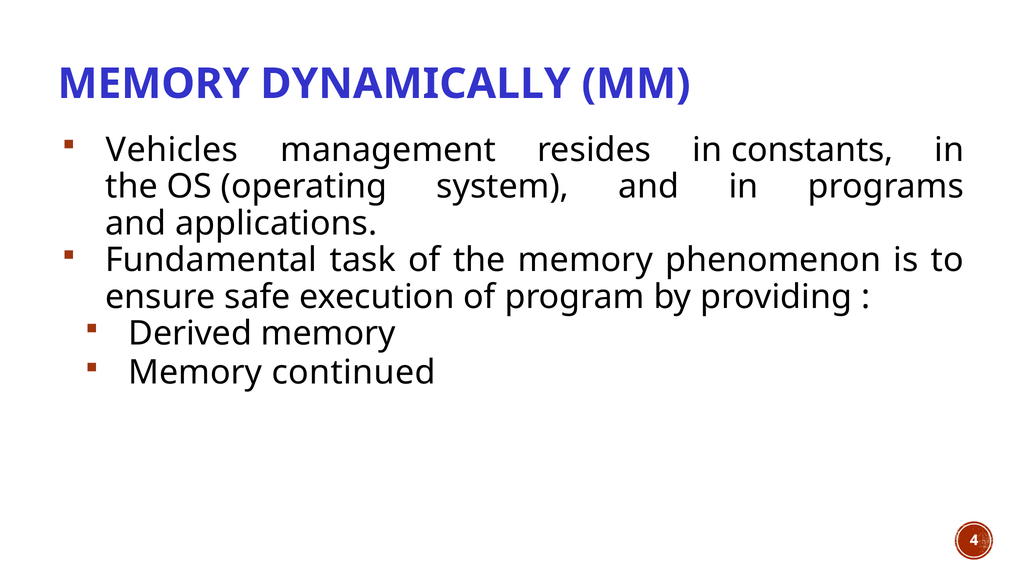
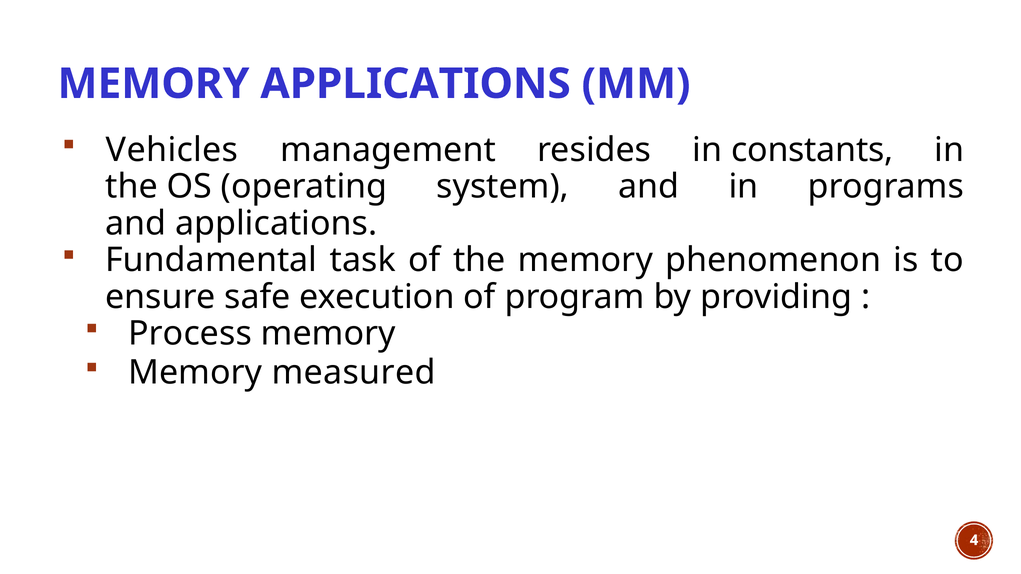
MEMORY DYNAMICALLY: DYNAMICALLY -> APPLICATIONS (416, 84)
Derived: Derived -> Process (190, 334)
continued: continued -> measured (354, 373)
